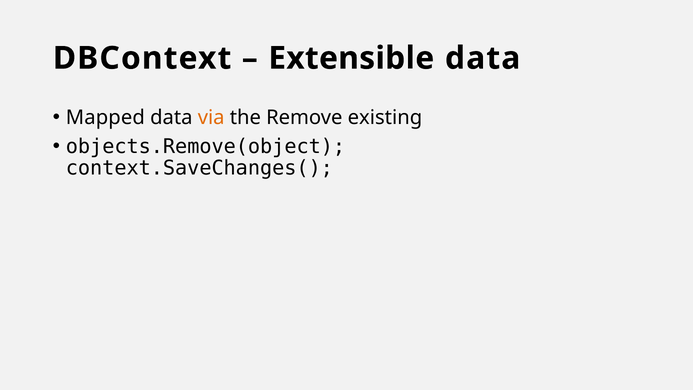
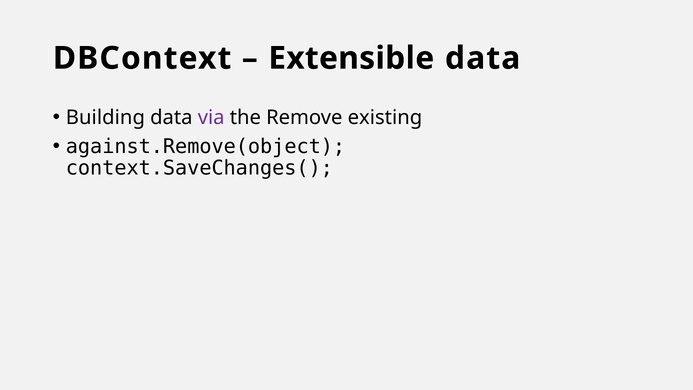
Mapped: Mapped -> Building (105, 117)
via colour: orange -> purple (211, 117)
objects.Remove(object: objects.Remove(object -> against.Remove(object (205, 146)
